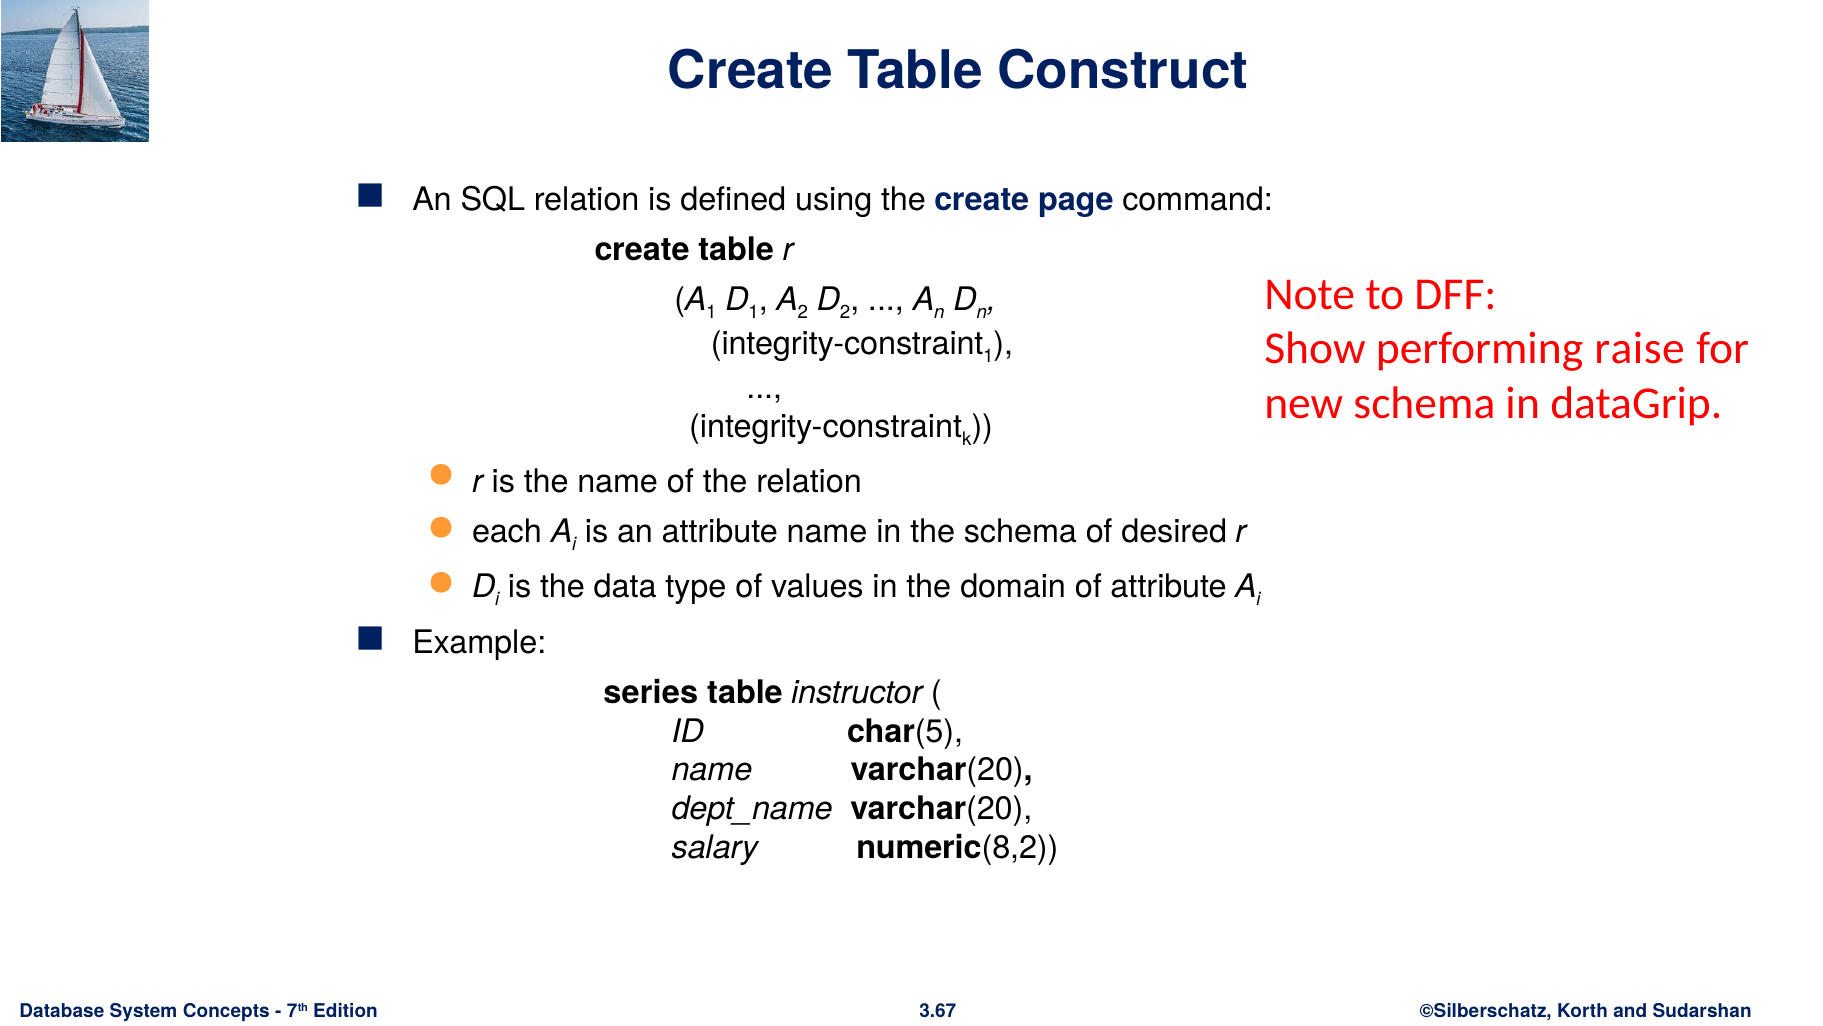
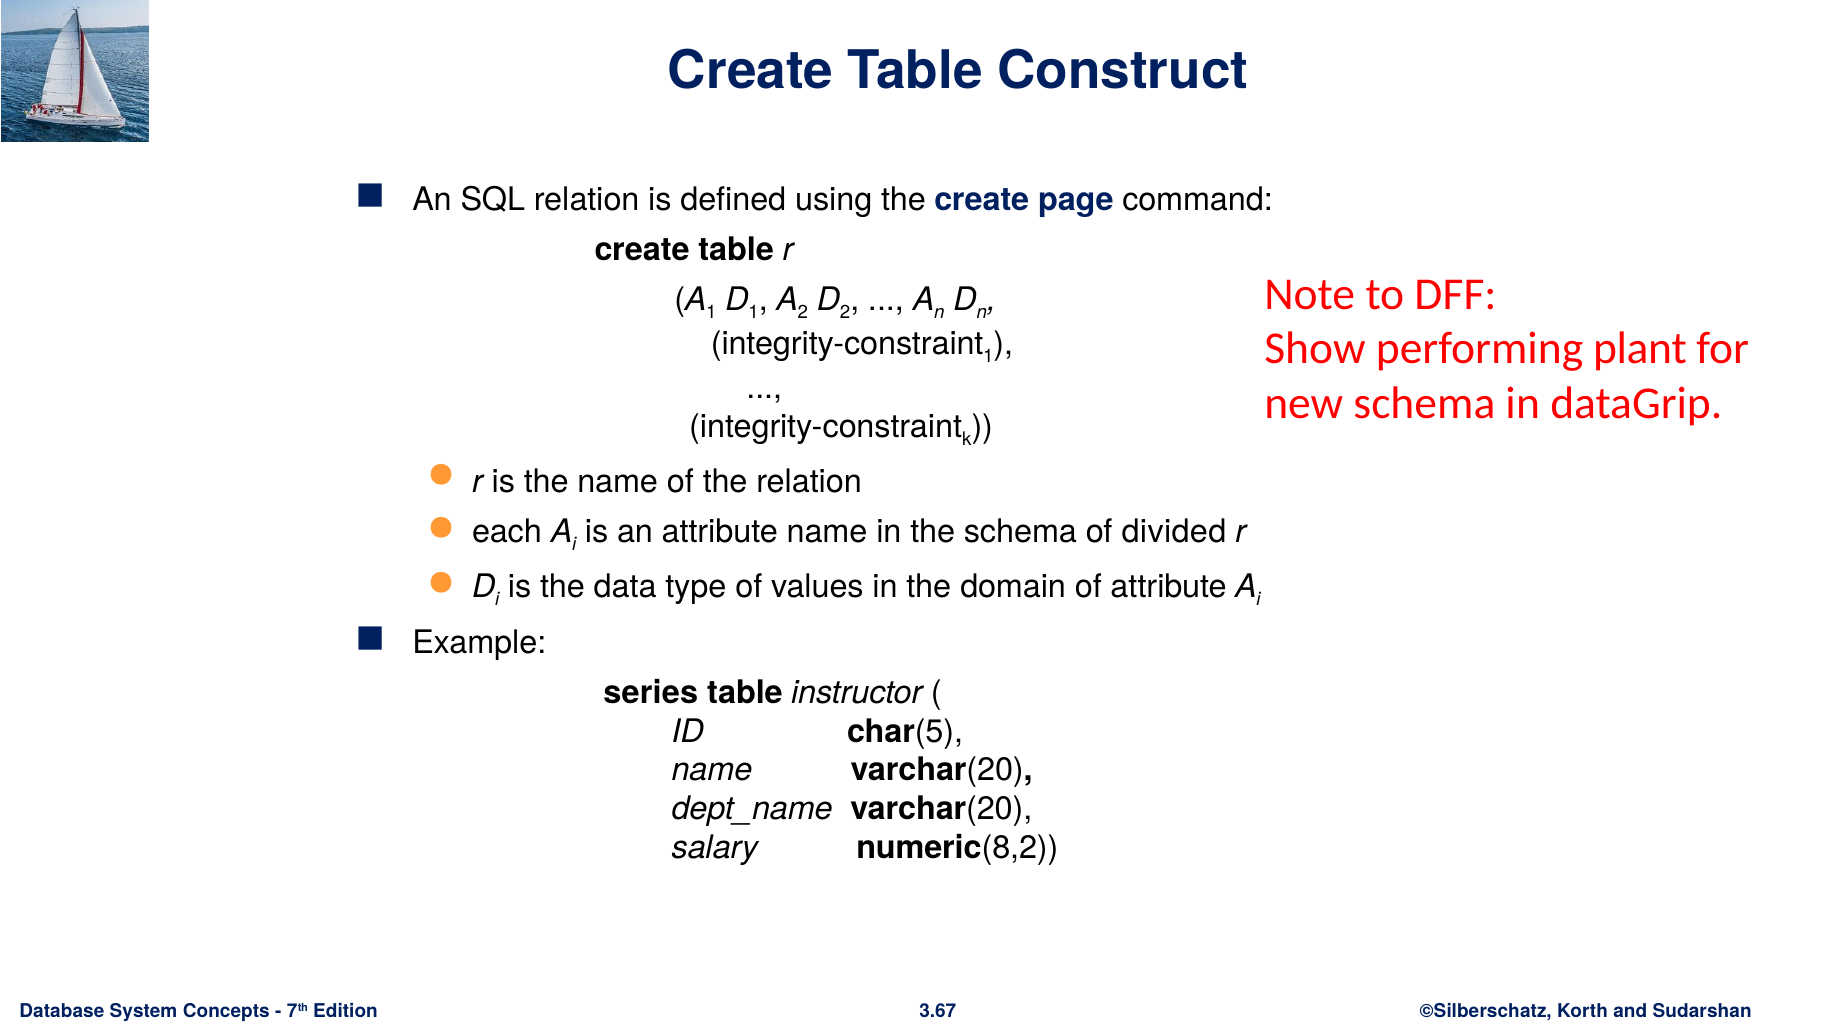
raise: raise -> plant (1640, 349)
desired: desired -> divided (1174, 532)
